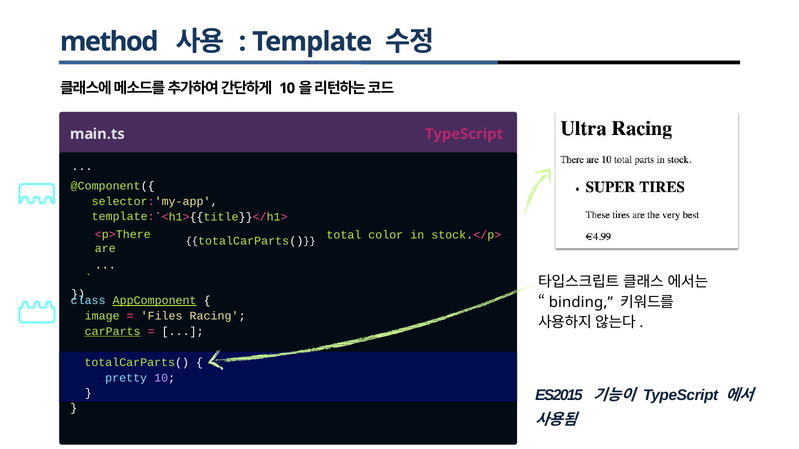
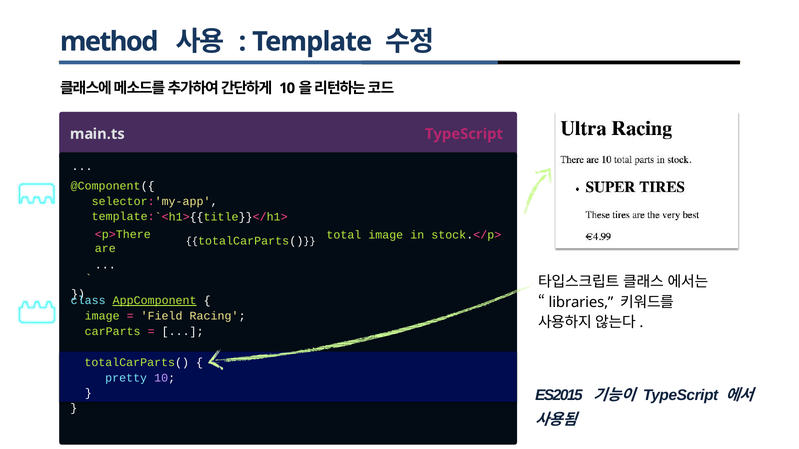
total color: color -> image (386, 235)
binding: binding -> libraries (581, 303)
Files: Files -> Field (162, 316)
carParts underline: present -> none (113, 332)
